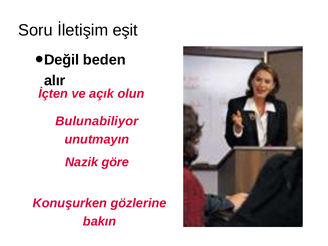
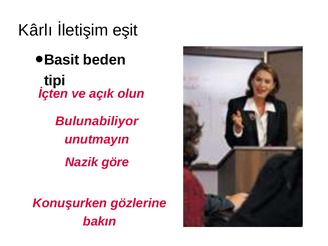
Soru: Soru -> Kârlı (35, 30)
Değil: Değil -> Basit (62, 60)
alır: alır -> tipi (55, 81)
